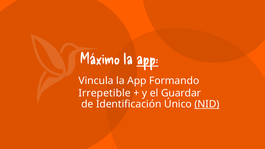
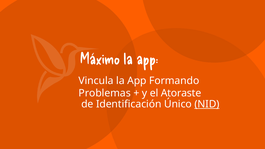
app underline: present -> none (147, 59)
Irrepetible: Irrepetible -> Problemas (105, 93)
Guardar: Guardar -> Atoraste (181, 93)
